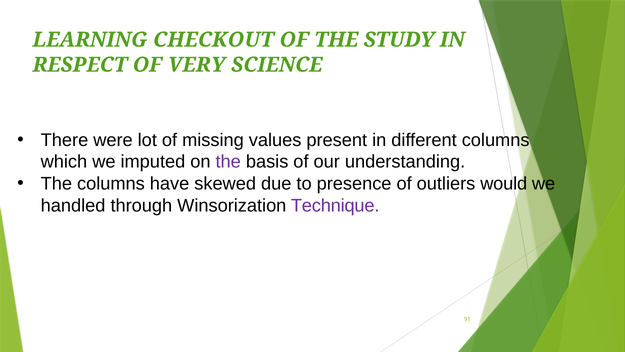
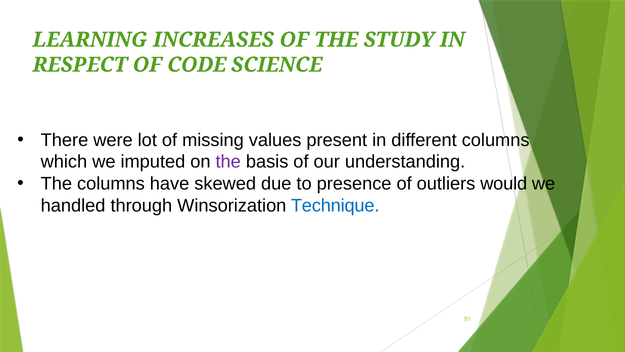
CHECKOUT: CHECKOUT -> INCREASES (213, 40)
VERY: VERY -> CODE (197, 65)
Technique colour: purple -> blue (335, 206)
